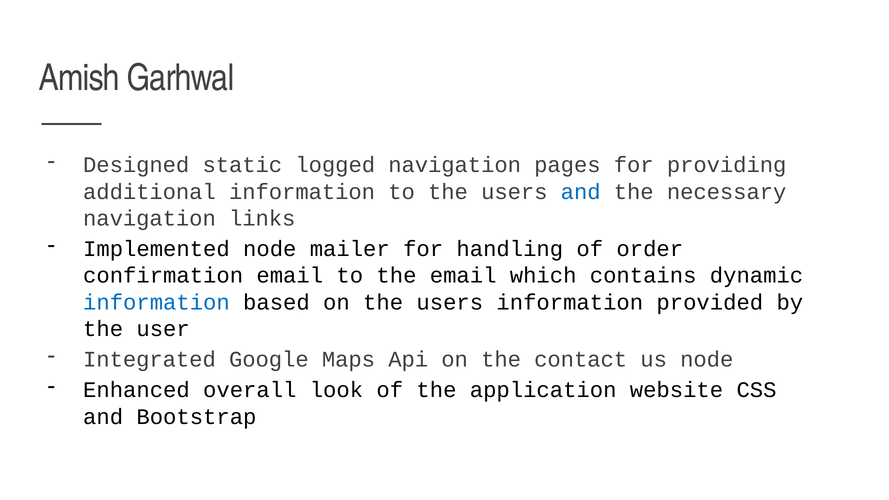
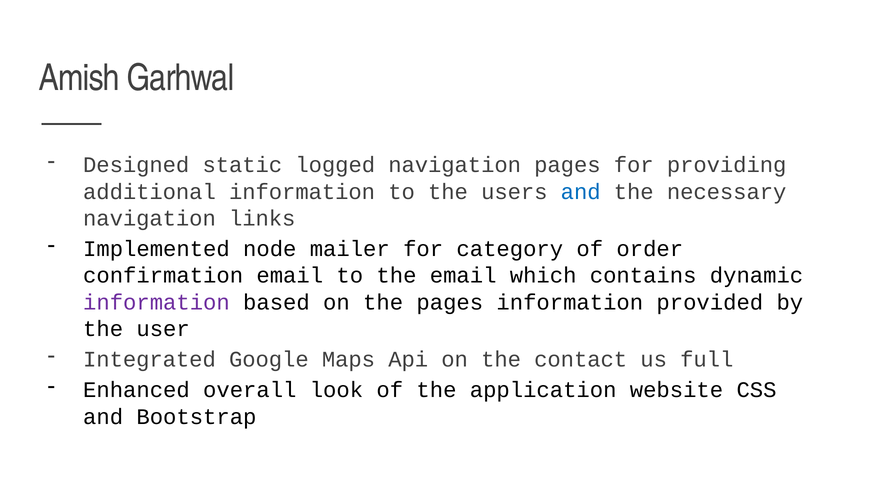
handling: handling -> category (510, 249)
information colour: blue -> purple (156, 302)
on the users: users -> pages (450, 302)
us node: node -> full (707, 360)
